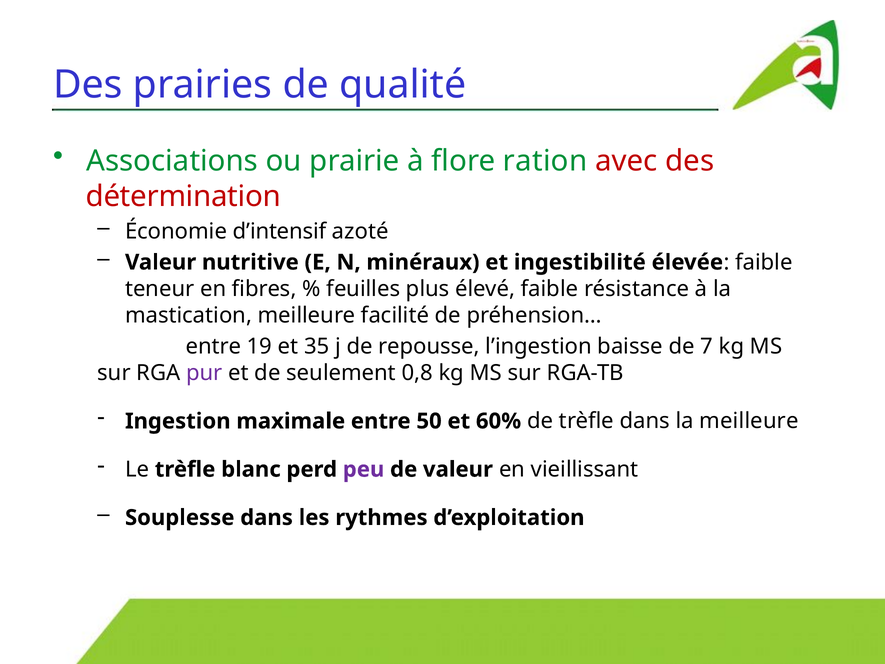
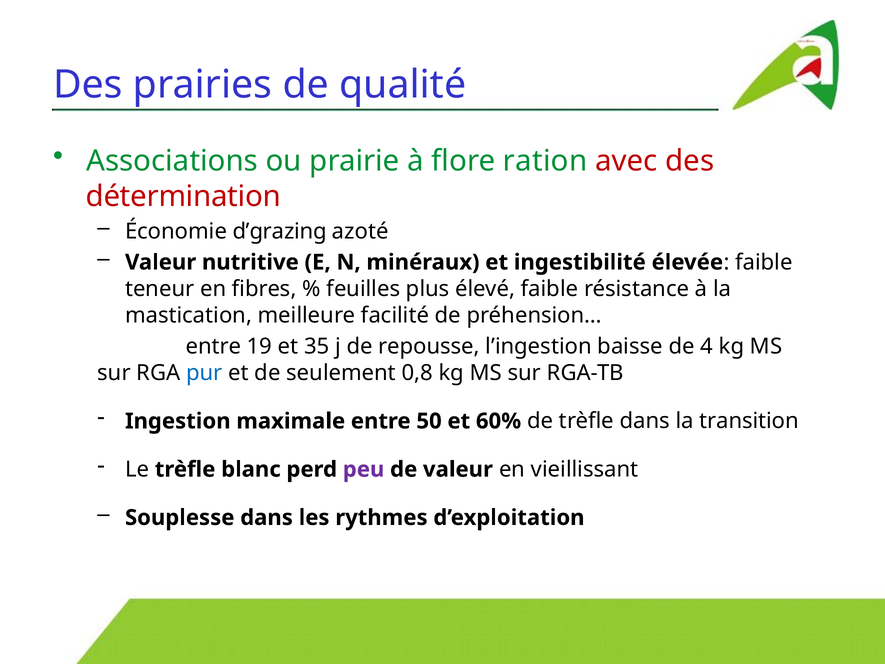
d’intensif: d’intensif -> d’grazing (280, 231)
7: 7 -> 4 (707, 346)
pur colour: purple -> blue (204, 373)
la meilleure: meilleure -> transition (749, 421)
